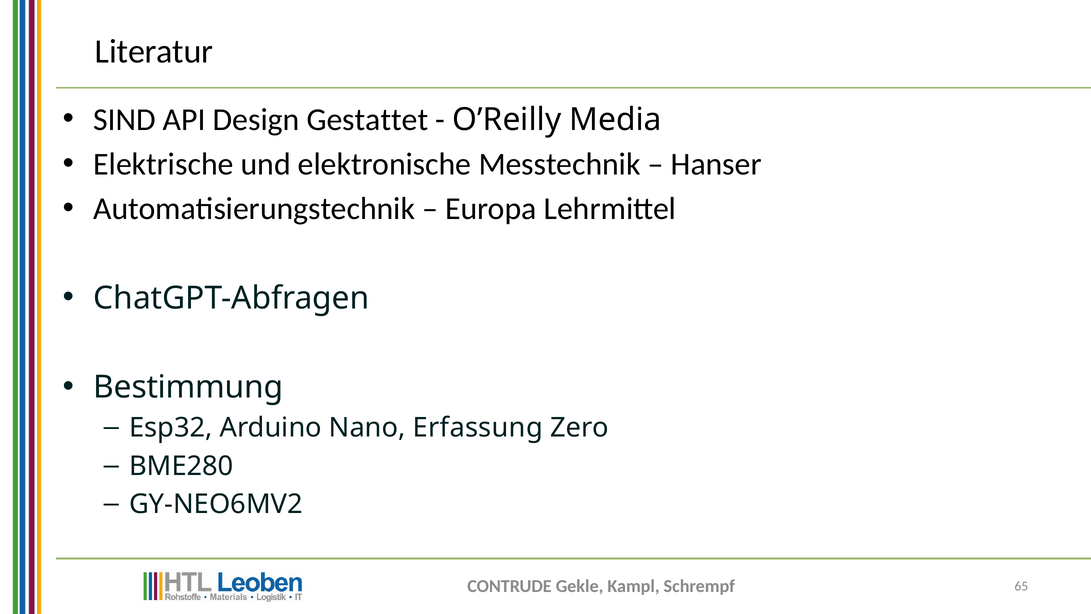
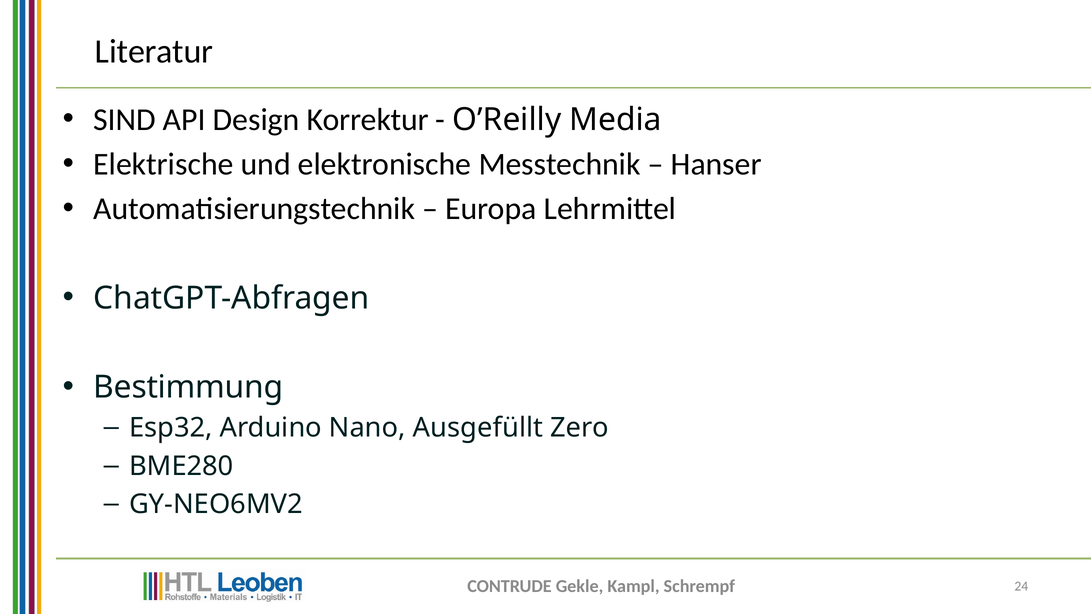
Gestattet: Gestattet -> Korrektur (368, 120)
Erfassung: Erfassung -> Ausgefüllt (478, 428)
65: 65 -> 24 (1021, 586)
